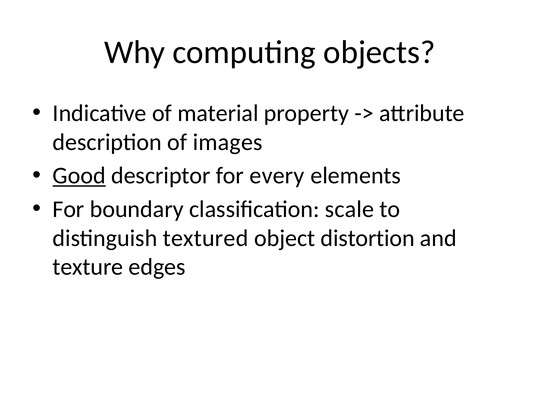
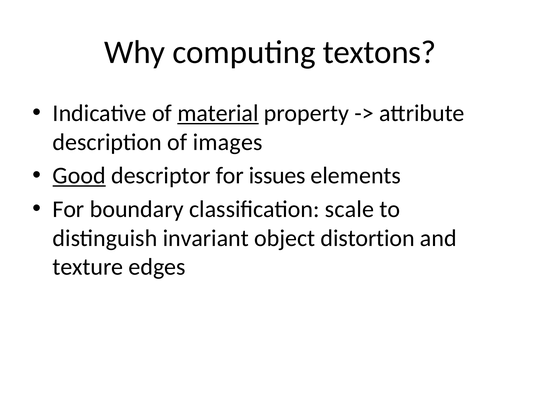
objects: objects -> textons (380, 52)
material underline: none -> present (218, 113)
every: every -> issues (277, 176)
textured: textured -> invariant (206, 238)
